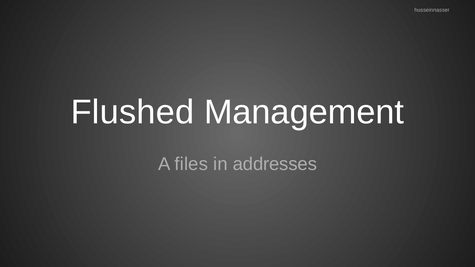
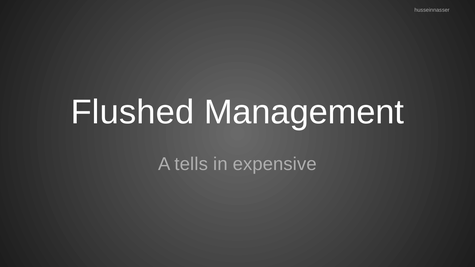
files: files -> tells (191, 164)
addresses: addresses -> expensive (275, 164)
